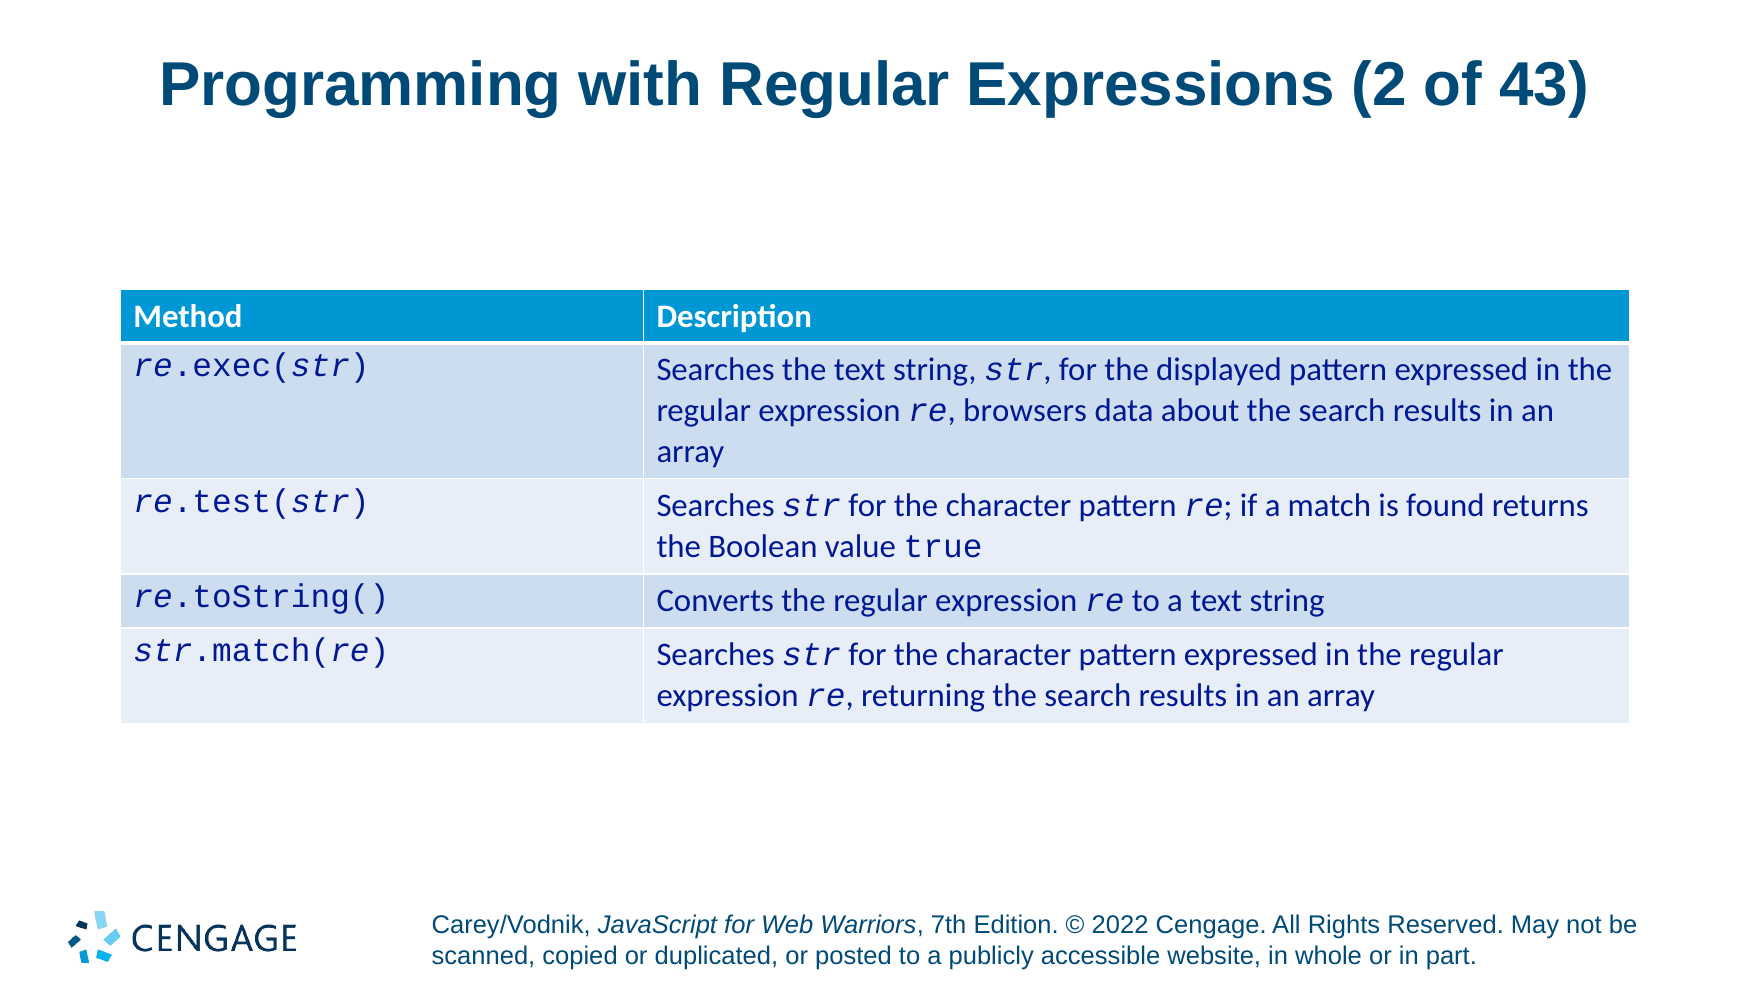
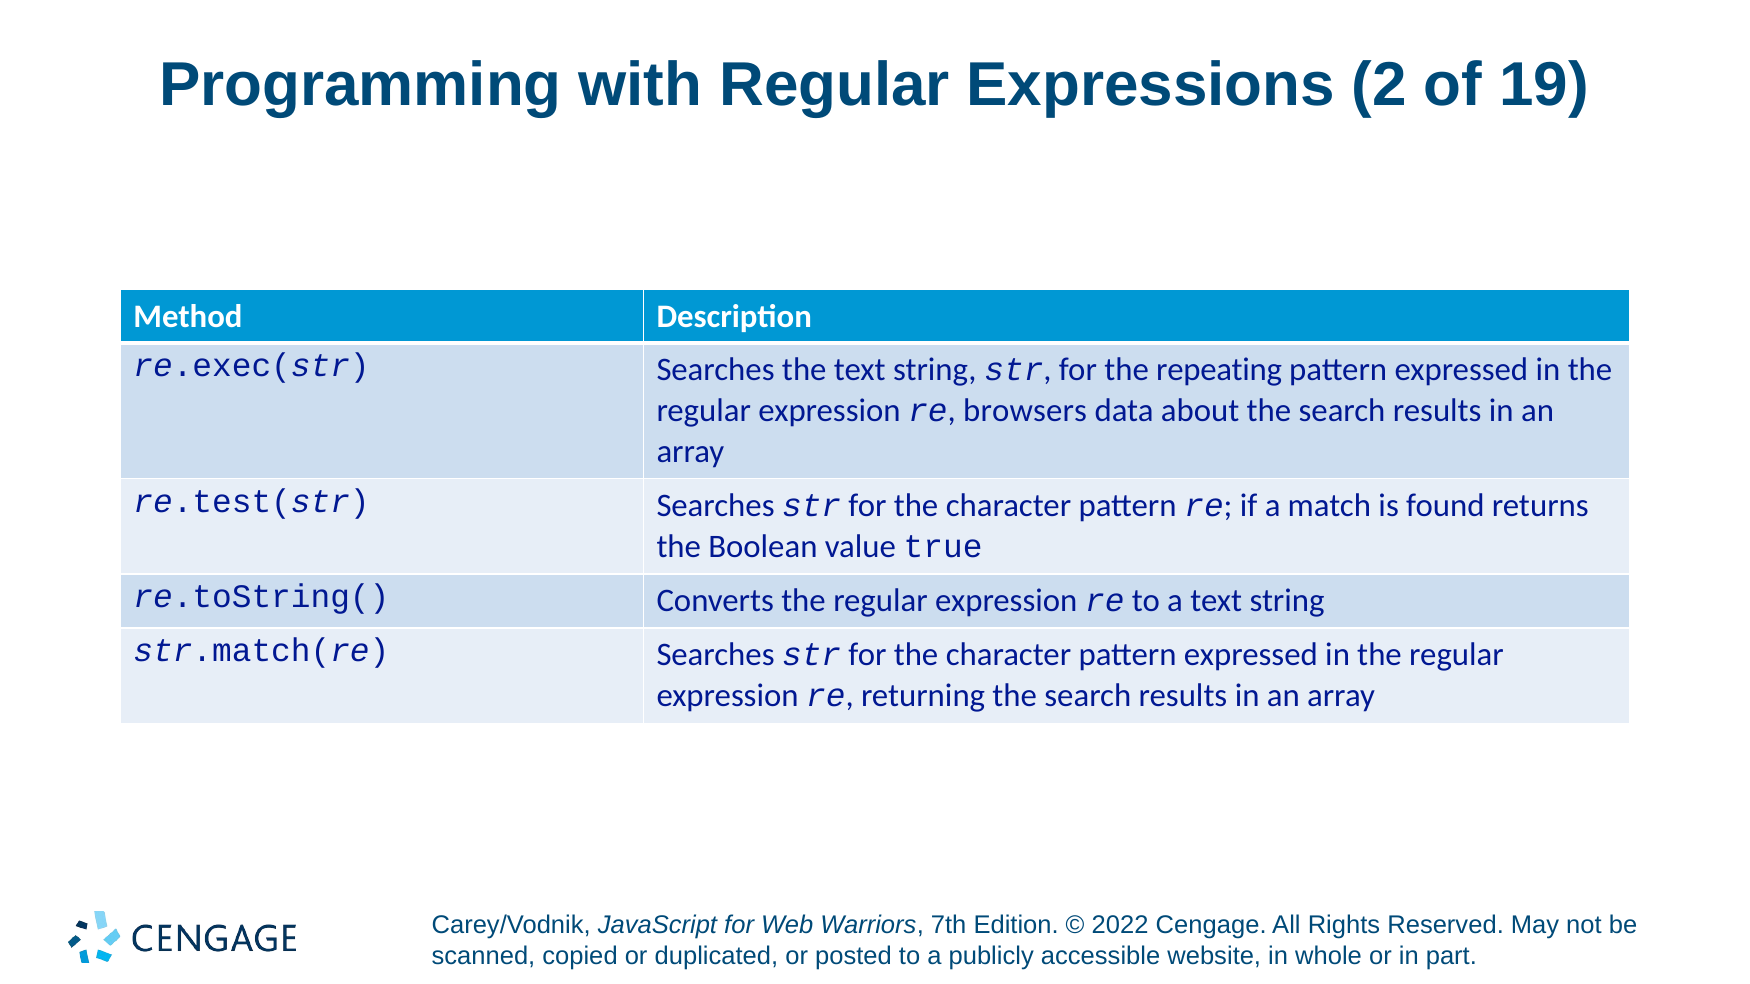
43: 43 -> 19 (1544, 85)
displayed: displayed -> repeating (1219, 370)
